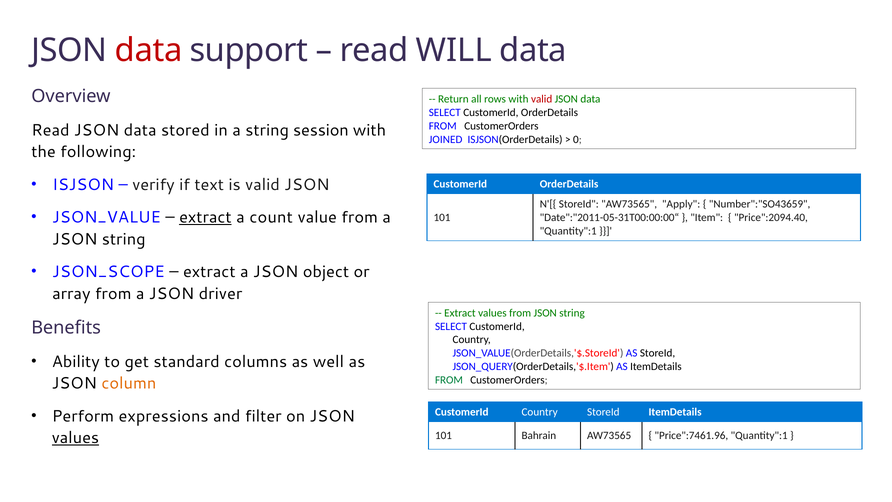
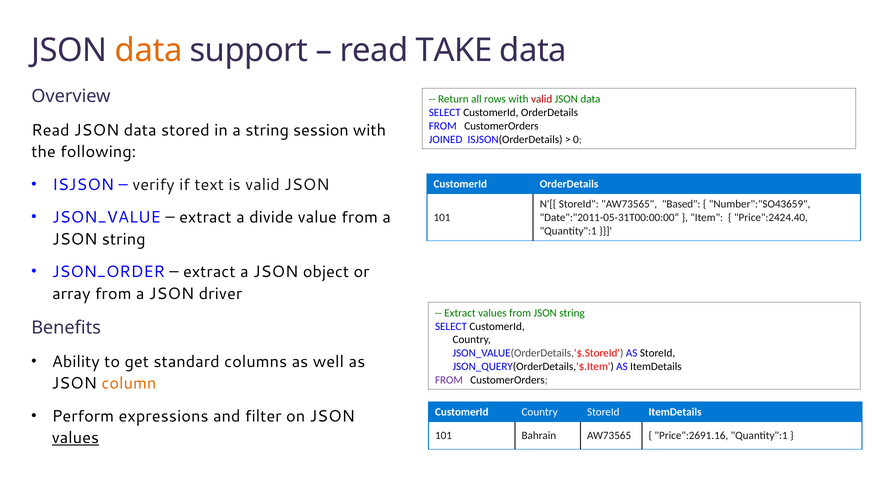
data colour: red -> orange (149, 50)
WILL: WILL -> TAKE (454, 50)
Apply: Apply -> Based (681, 204)
extract underline: present -> none (205, 217)
count: count -> divide (271, 217)
Price":2094.40: Price":2094.40 -> Price":2424.40 (771, 218)
JSON_SCOPE: JSON_SCOPE -> JSON_ORDER (109, 272)
FROM colour: green -> purple (449, 380)
Price":7461.96: Price":7461.96 -> Price":2691.16 (691, 436)
